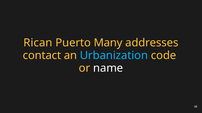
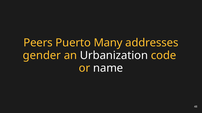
Rican: Rican -> Peers (38, 43)
contact: contact -> gender (42, 56)
Urbanization colour: light blue -> white (114, 56)
